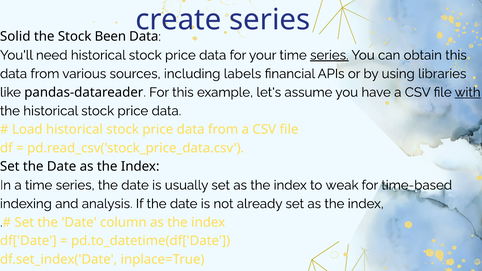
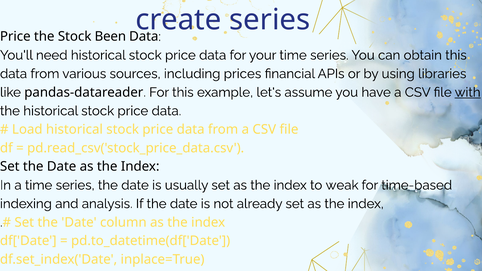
Solid: Solid -> Price (15, 37)
series underline: present -> none (329, 55)
labels: labels -> prices (243, 74)
